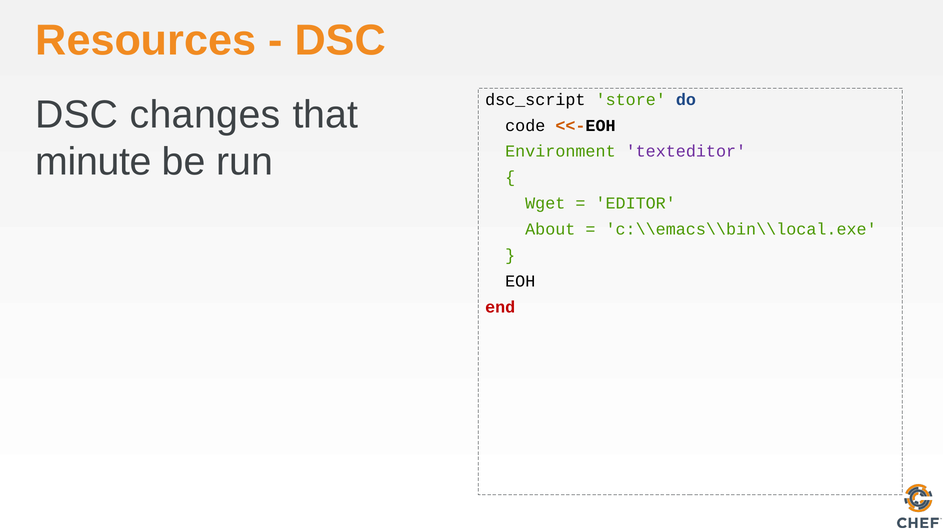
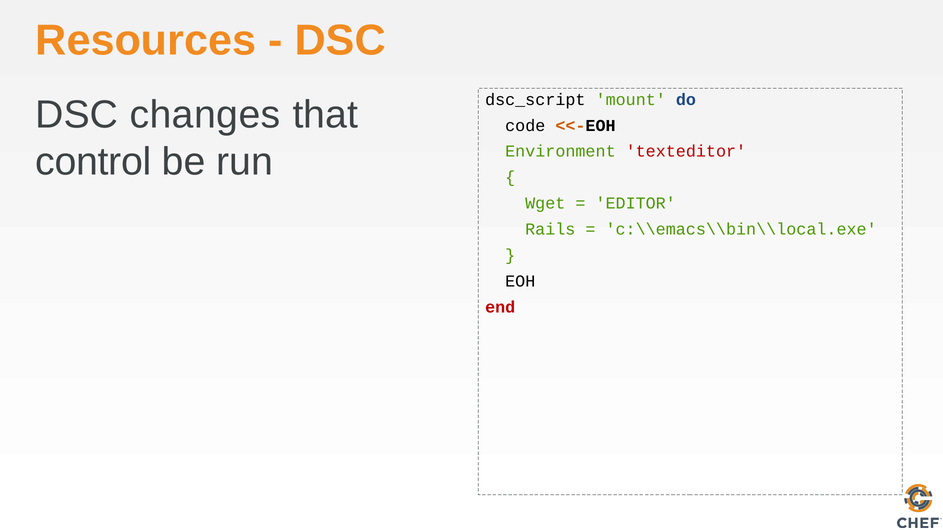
store: store -> mount (631, 100)
minute: minute -> control (93, 162)
texteditor colour: purple -> red (686, 152)
About: About -> Rails (550, 230)
